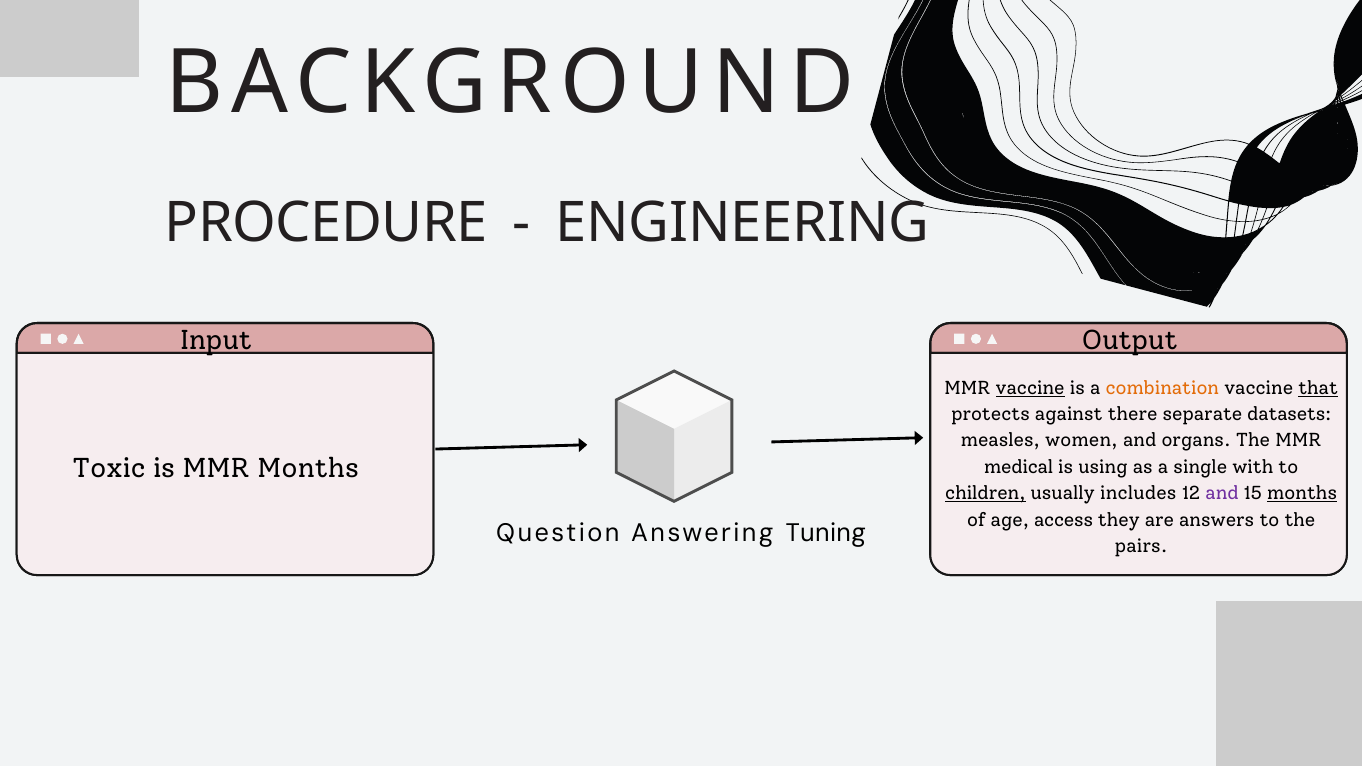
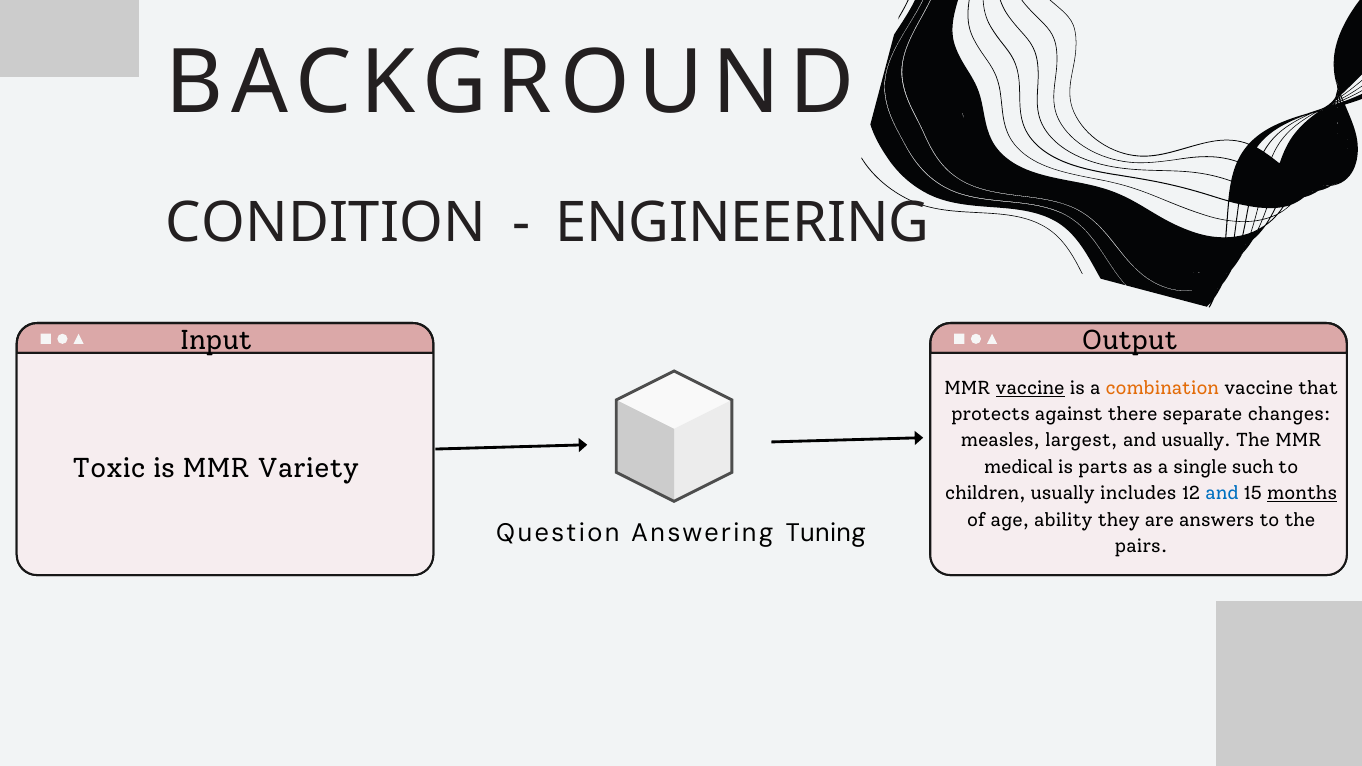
PROCEDURE: PROCEDURE -> CONDITION (326, 223)
that underline: present -> none (1318, 388)
datasets: datasets -> changes (1289, 414)
women: women -> largest (1081, 441)
and organs: organs -> usually (1196, 441)
MMR Months: Months -> Variety (308, 469)
using: using -> parts (1103, 467)
with: with -> such (1253, 467)
children underline: present -> none (985, 494)
and colour: purple -> blue (1222, 494)
access: access -> ability (1063, 520)
